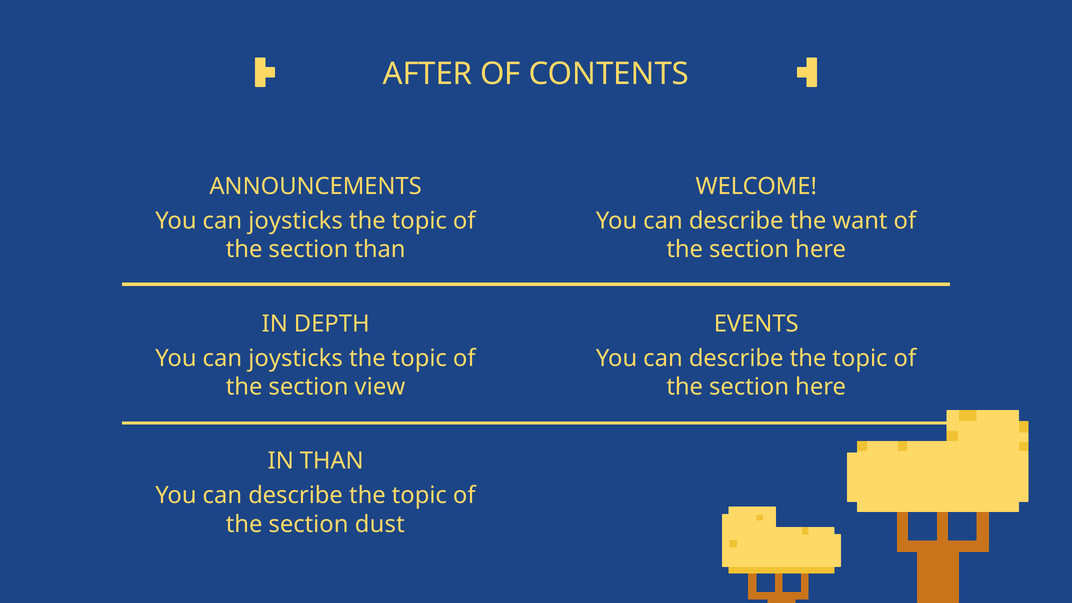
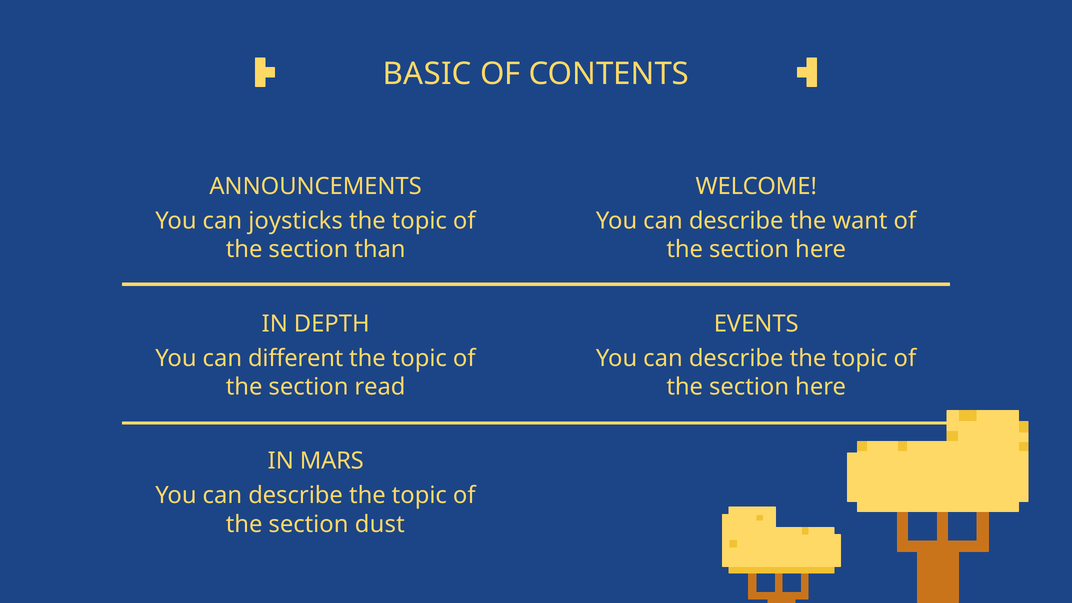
AFTER: AFTER -> BASIC (427, 74)
joysticks: joysticks -> different (296, 358)
view: view -> read (380, 387)
IN THAN: THAN -> MARS (332, 461)
